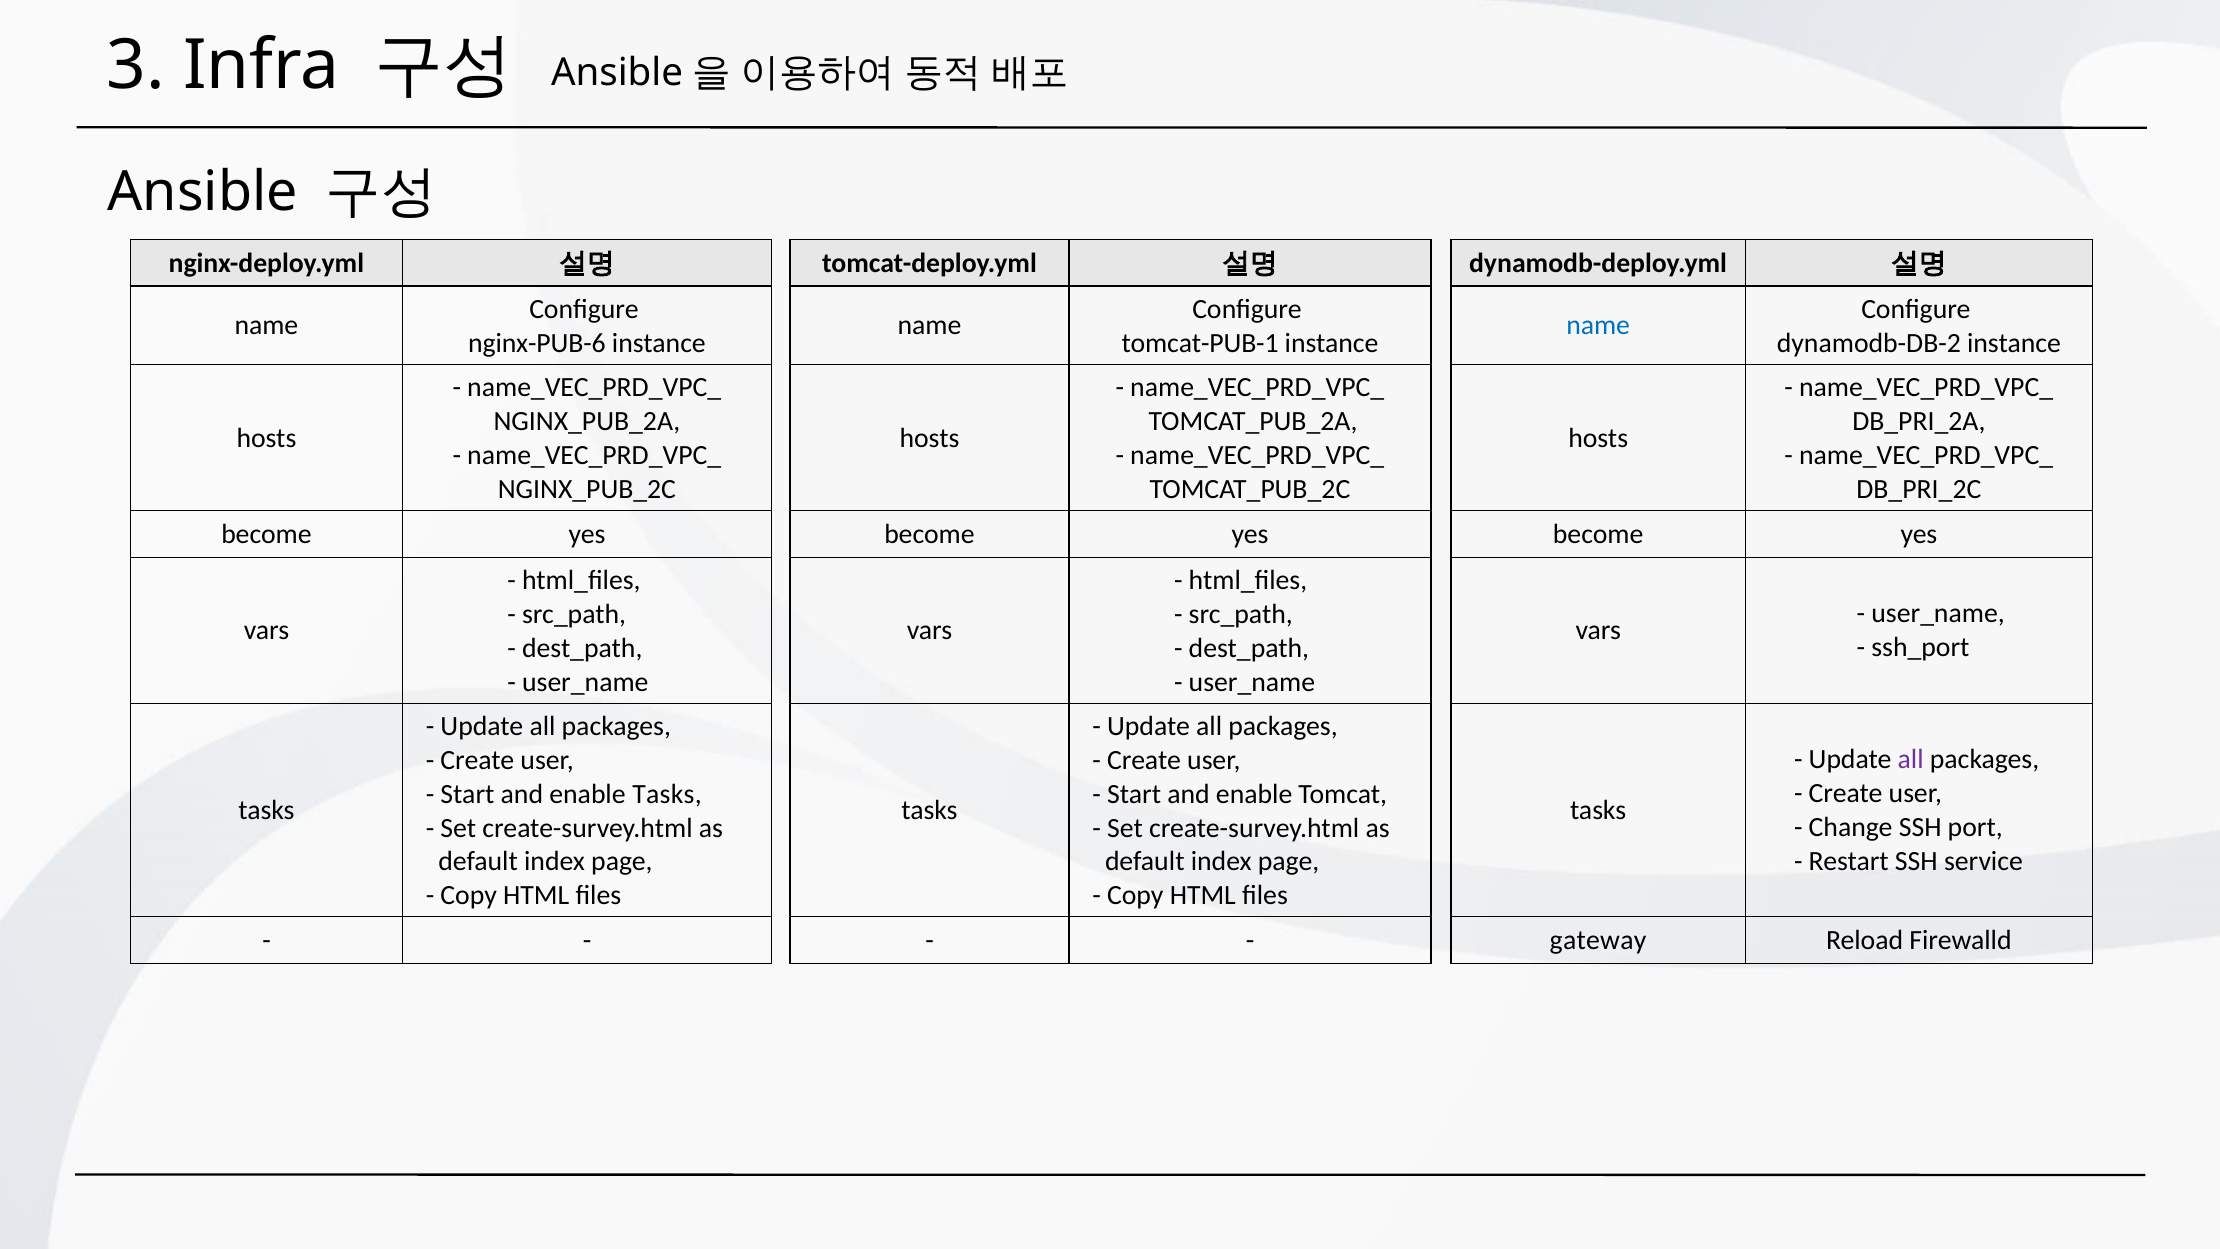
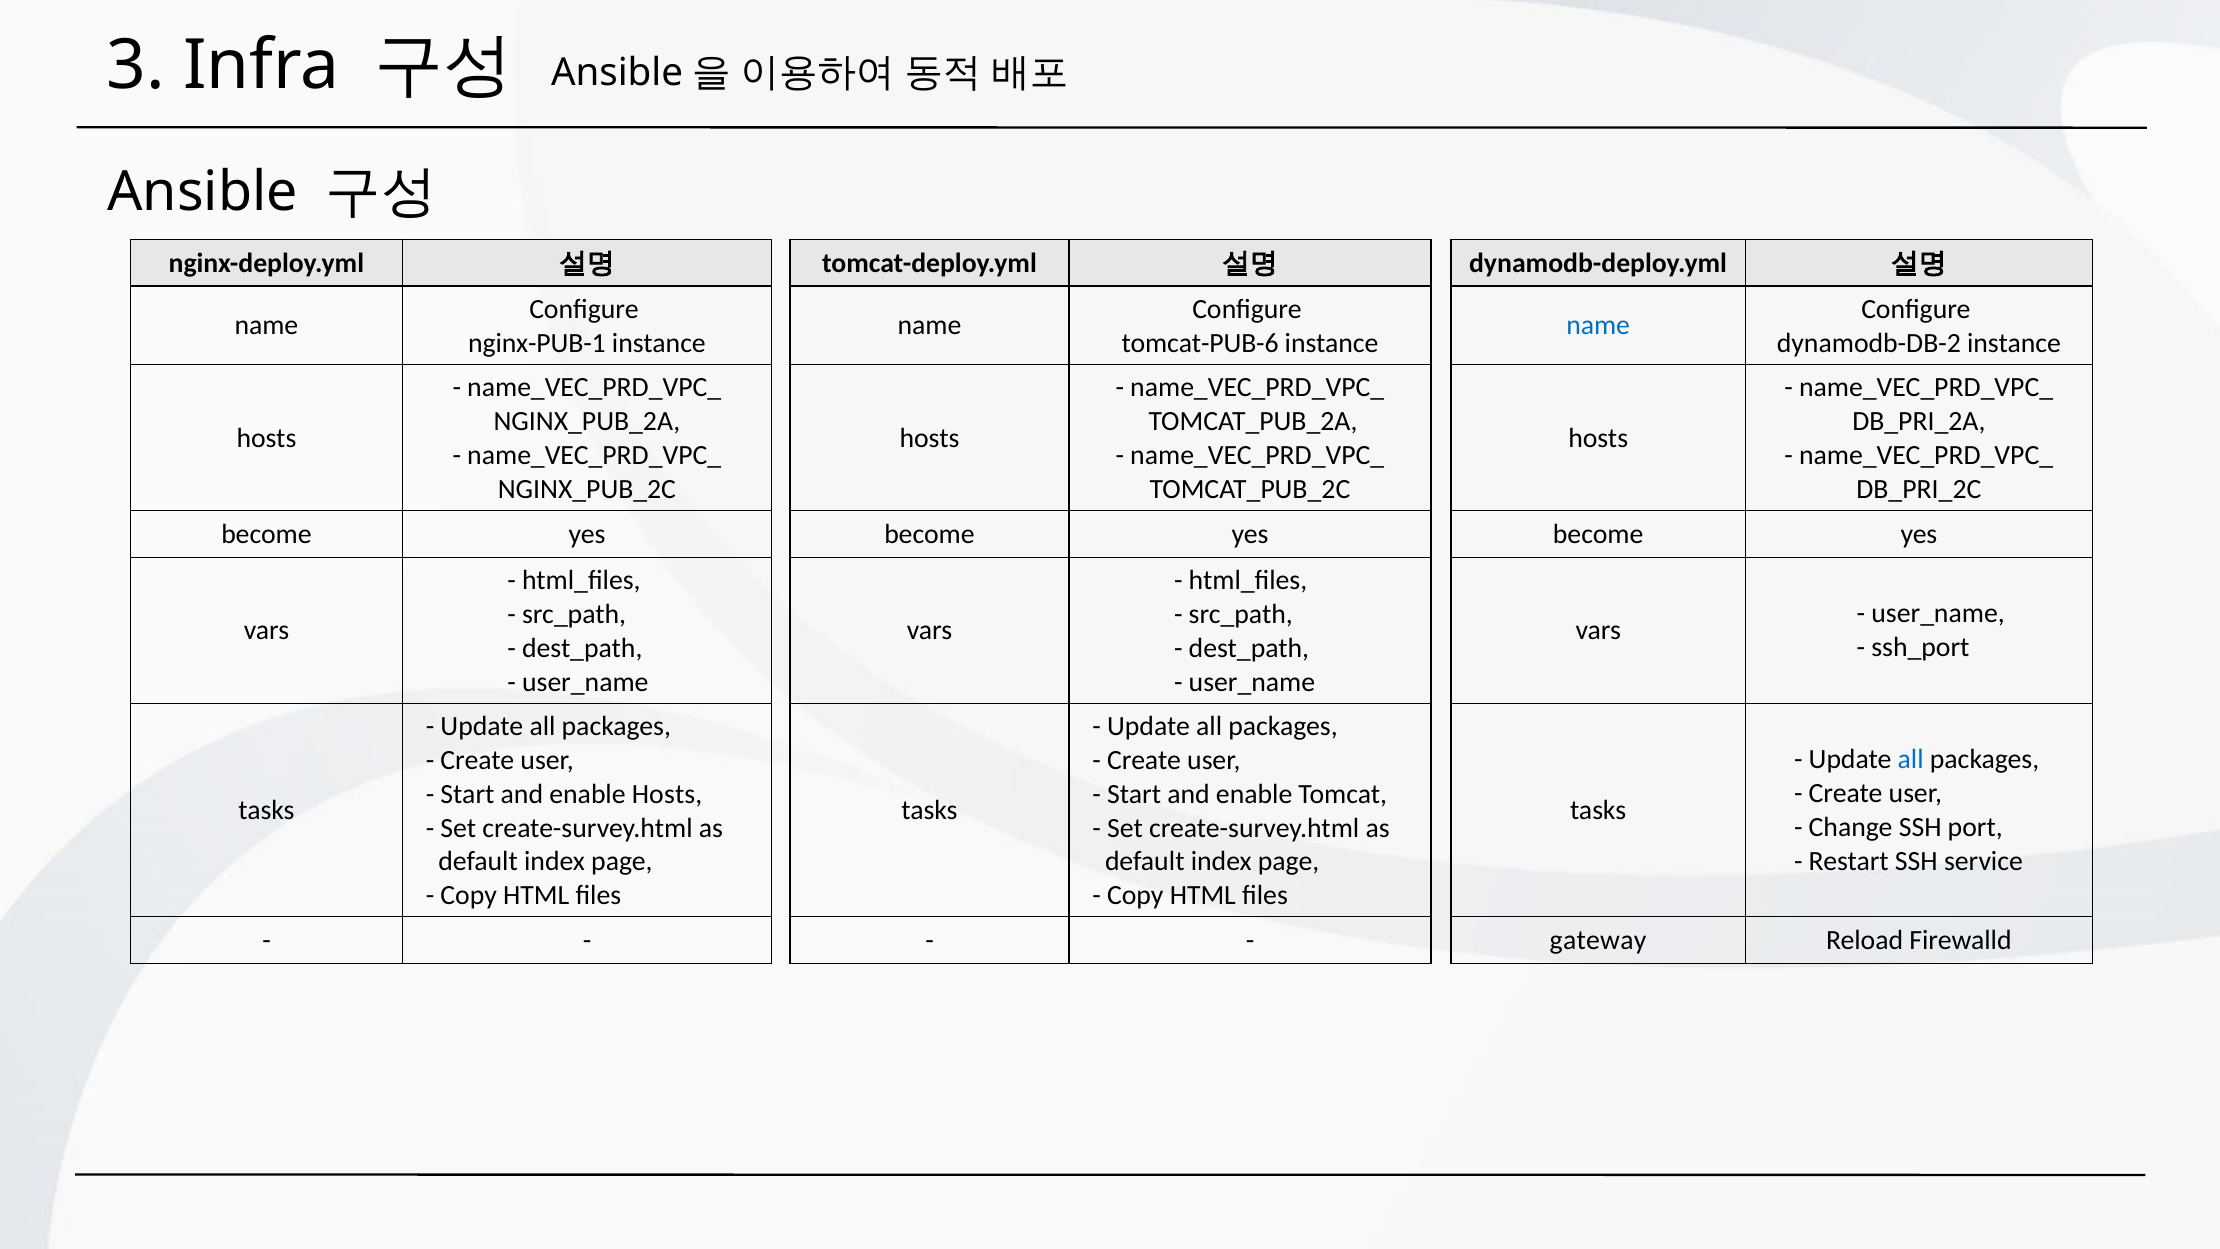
nginx-PUB-6: nginx-PUB-6 -> nginx-PUB-1 (537, 343)
tomcat-PUB-1: tomcat-PUB-1 -> tomcat-PUB-6 (1200, 343)
all colour: purple -> blue (1911, 759)
enable Tasks: Tasks -> Hosts (667, 794)
